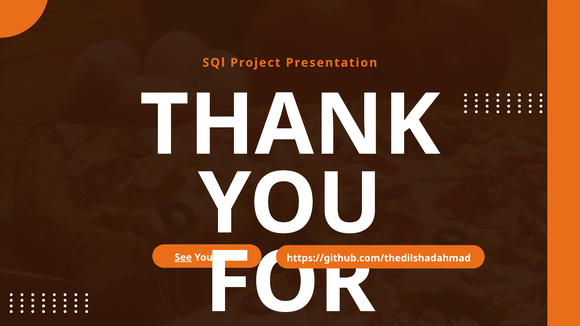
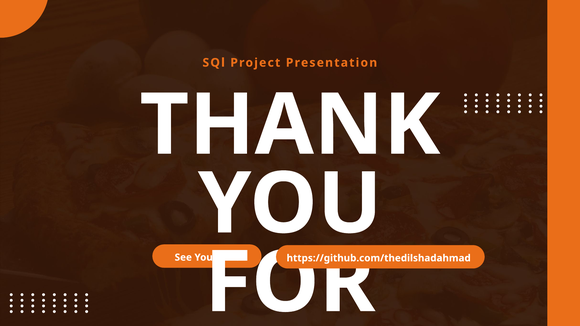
See underline: present -> none (183, 258)
